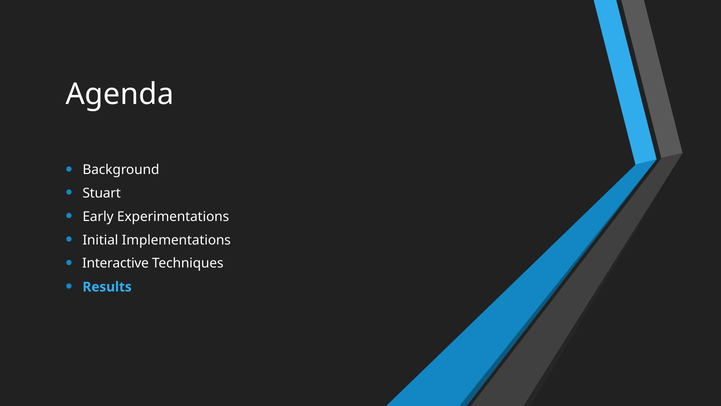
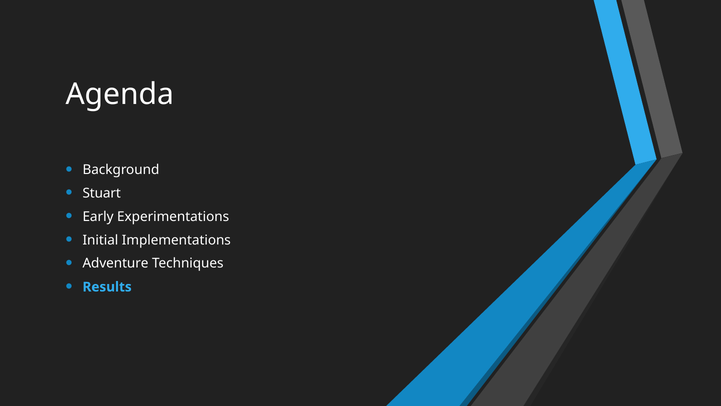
Interactive: Interactive -> Adventure (115, 263)
